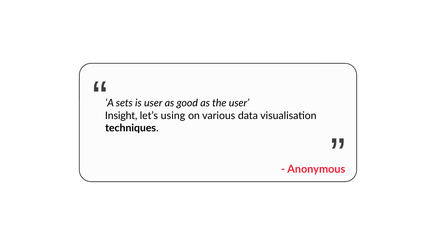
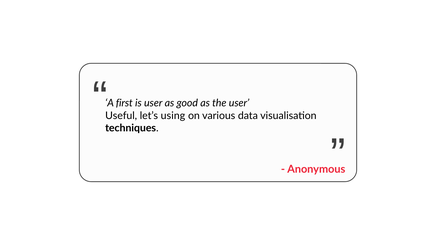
sets: sets -> first (124, 103)
Insight: Insight -> Useful (121, 116)
